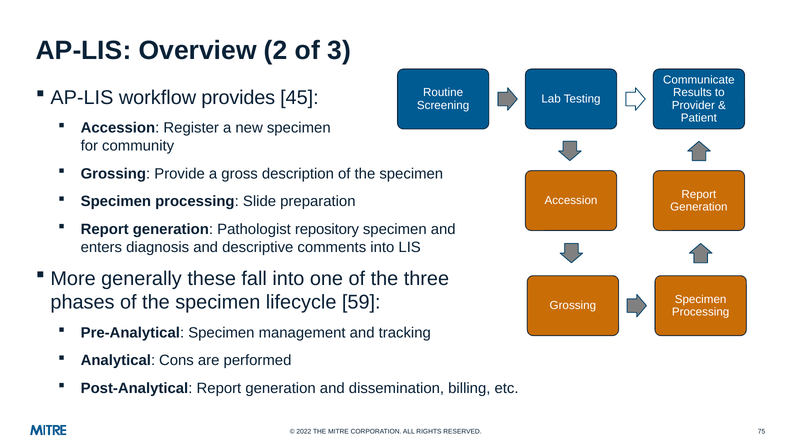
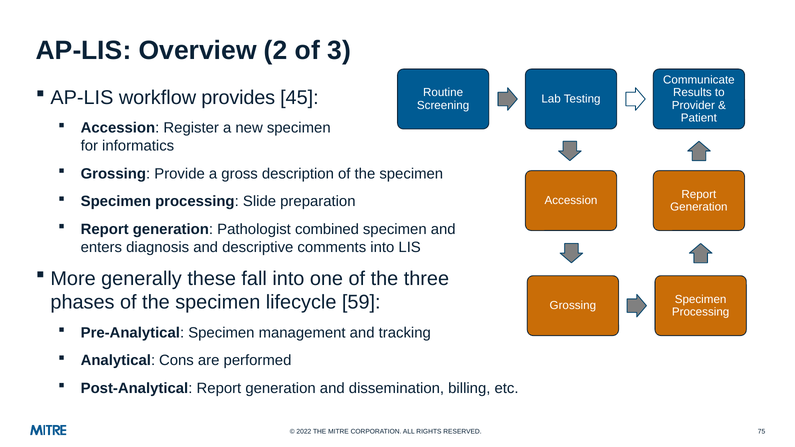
community: community -> informatics (138, 146)
repository: repository -> combined (327, 229)
